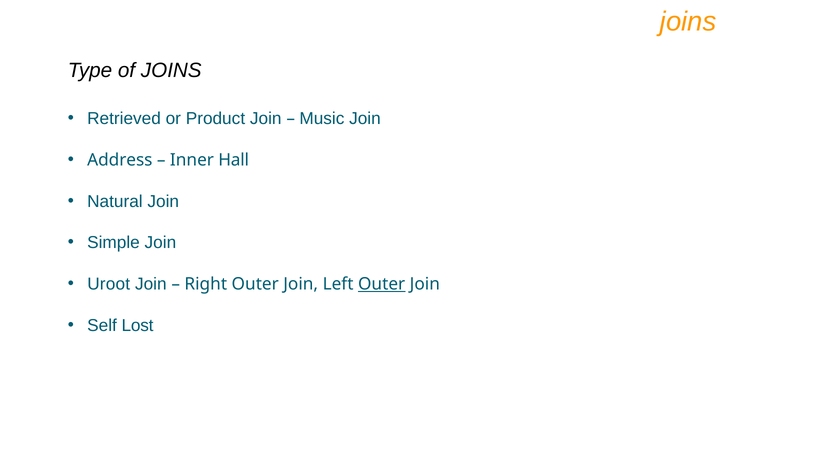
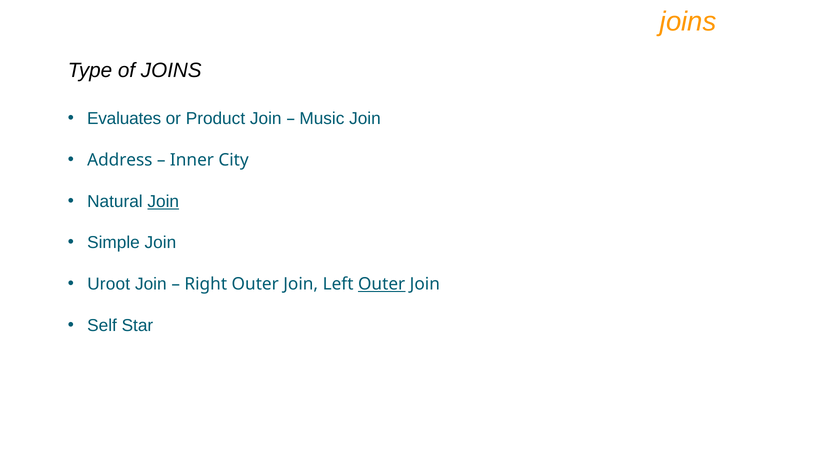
Retrieved: Retrieved -> Evaluates (124, 119)
Hall: Hall -> City (234, 160)
Join underline: none -> present (163, 201)
Lost: Lost -> Star (137, 325)
